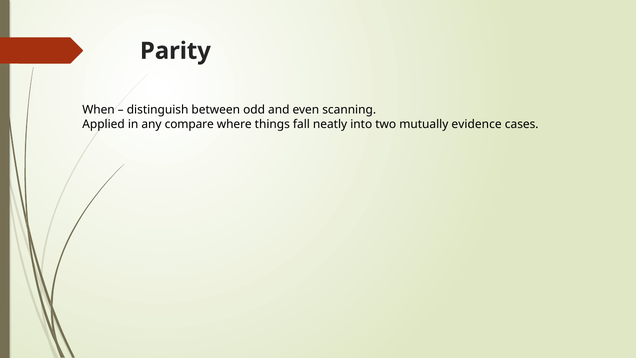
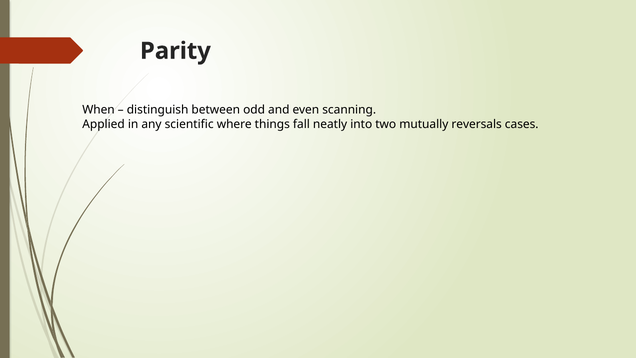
compare: compare -> scientific (189, 124)
evidence: evidence -> reversals (477, 124)
